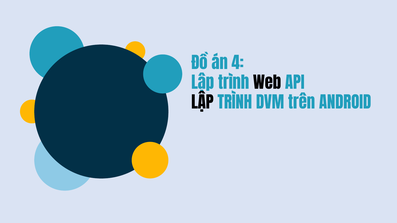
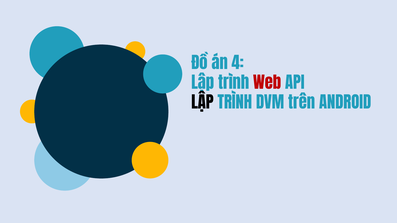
Web colour: black -> red (267, 84)
